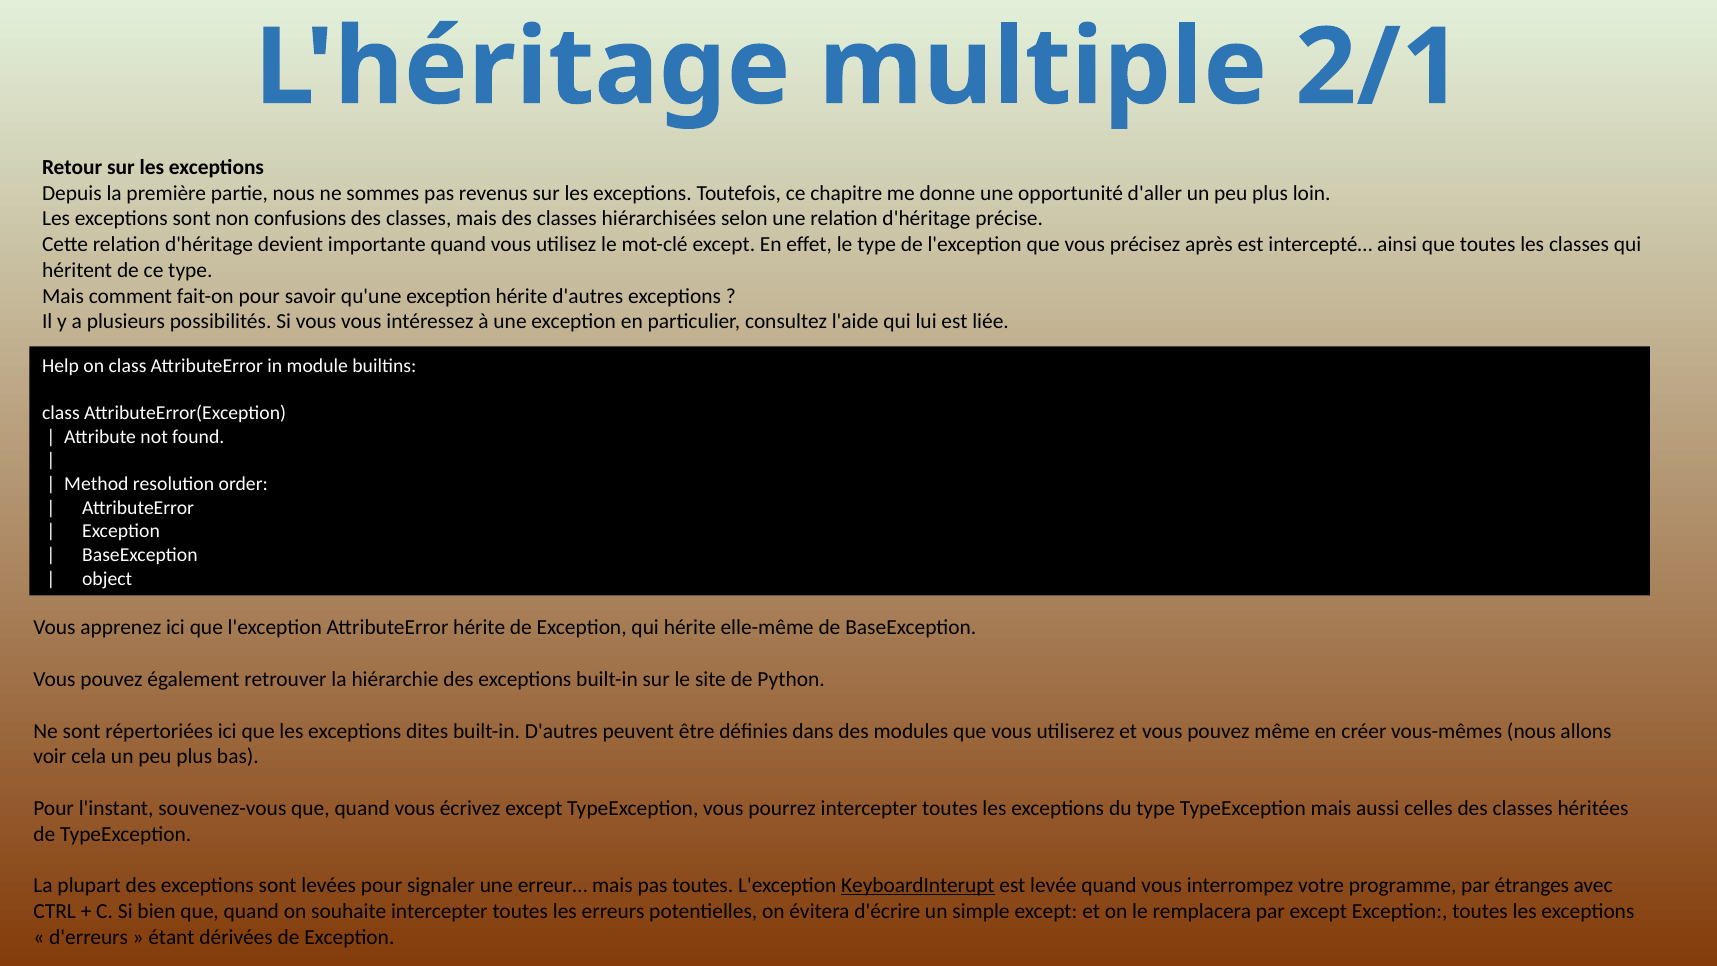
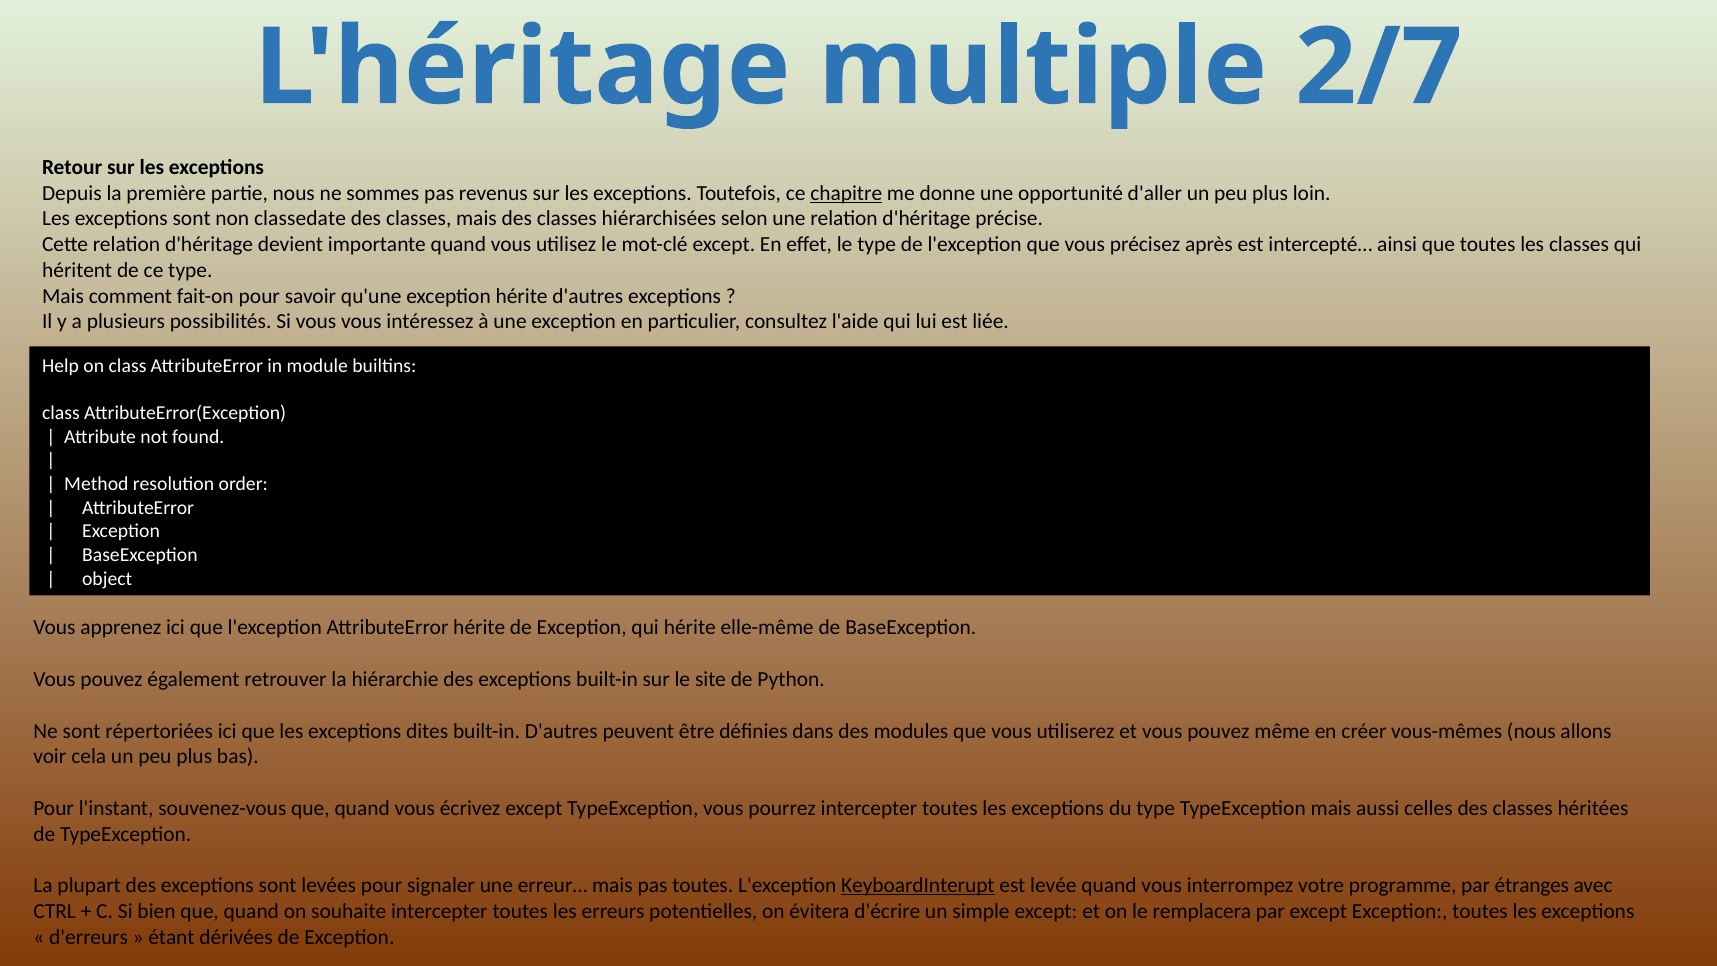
2/1: 2/1 -> 2/7 (1379, 68)
chapitre underline: none -> present (846, 193)
confusions: confusions -> classedate (300, 219)
